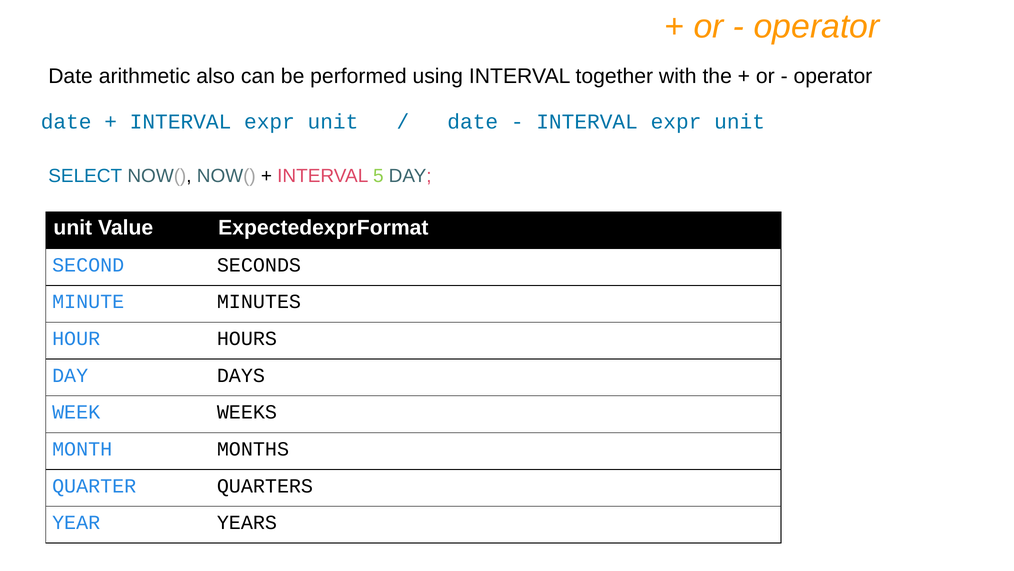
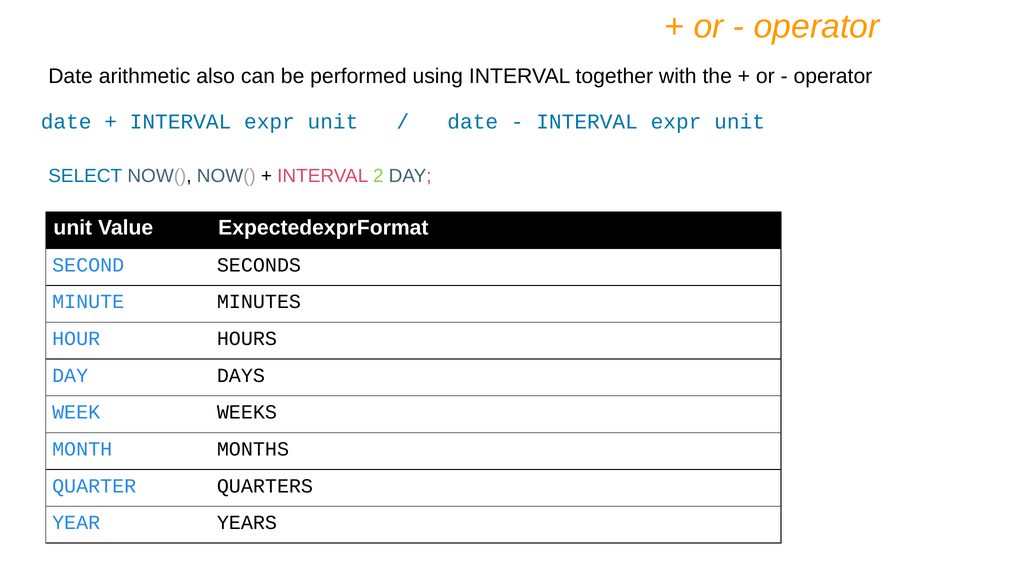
5: 5 -> 2 (378, 176)
